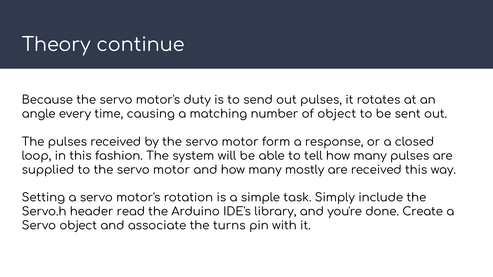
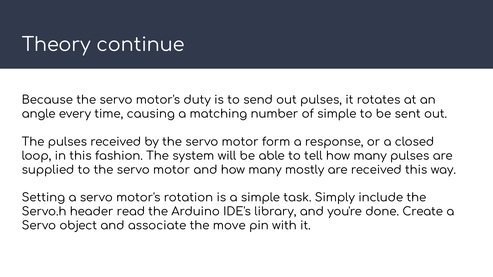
of object: object -> simple (337, 114)
turns: turns -> move (229, 226)
